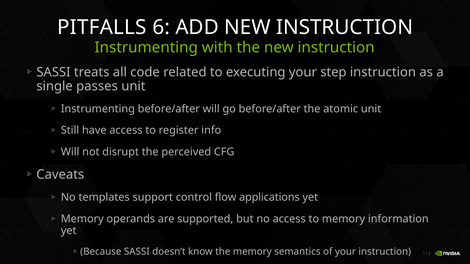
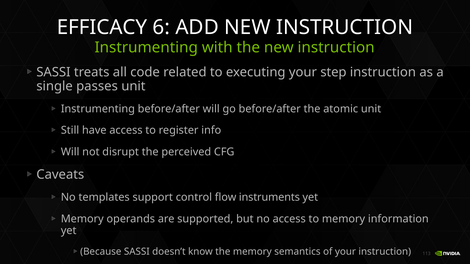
PITFALLS: PITFALLS -> EFFICACY (102, 27)
applications: applications -> instruments (269, 198)
